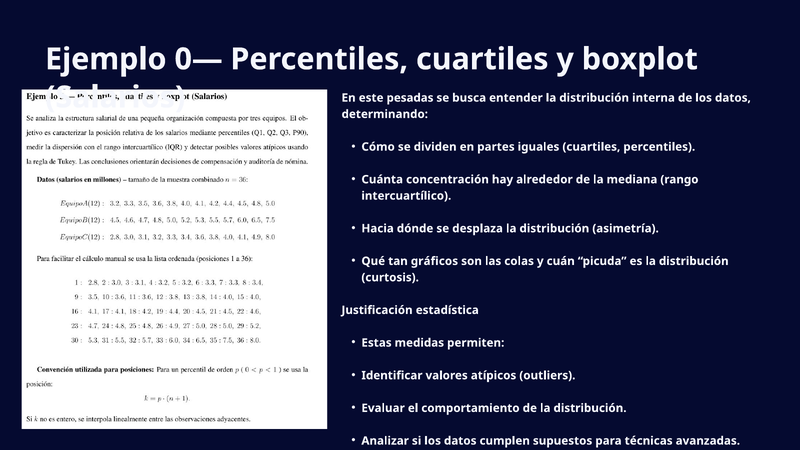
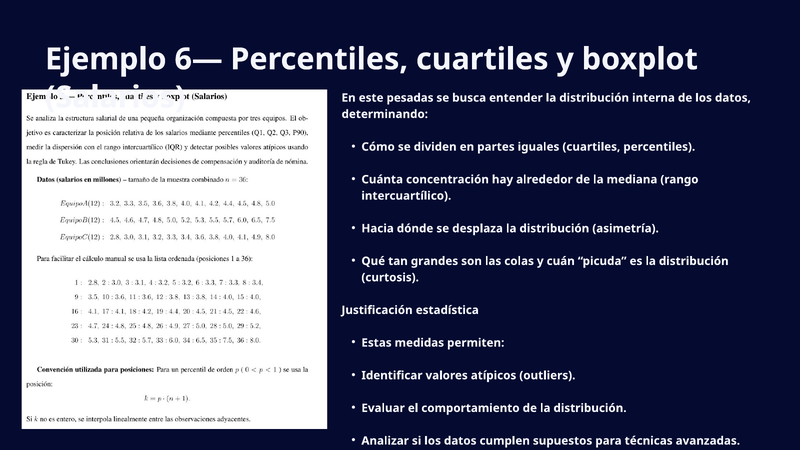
0—: 0— -> 6— (199, 59)
gráficos: gráficos -> grandes (434, 261)
